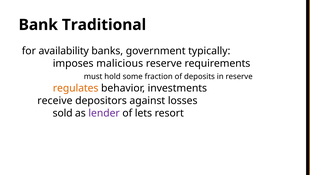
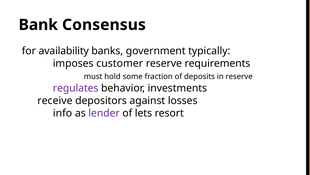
Traditional: Traditional -> Consensus (104, 25)
malicious: malicious -> customer (120, 63)
regulates colour: orange -> purple (76, 88)
sold: sold -> info (63, 113)
